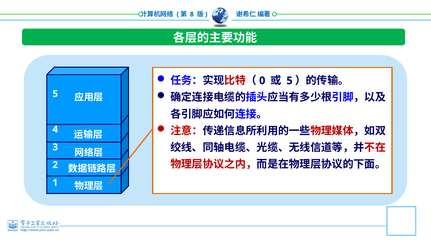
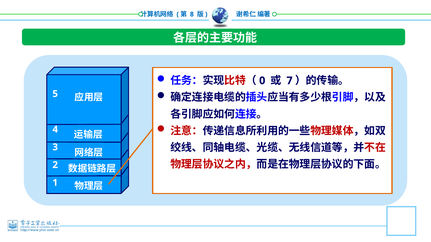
5: 5 -> 7 (290, 81)
